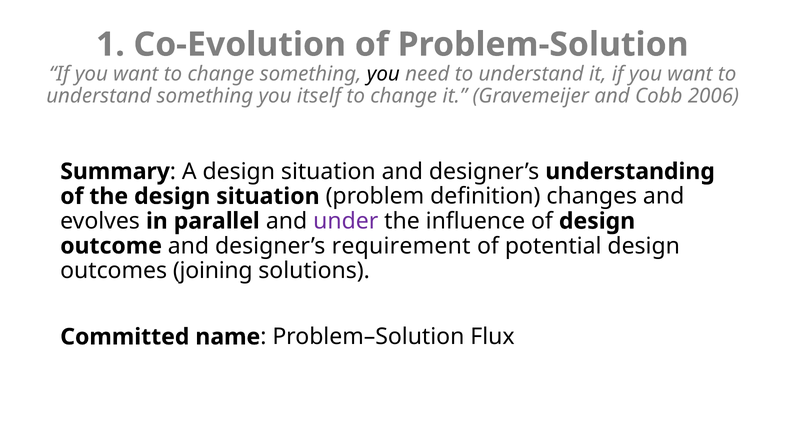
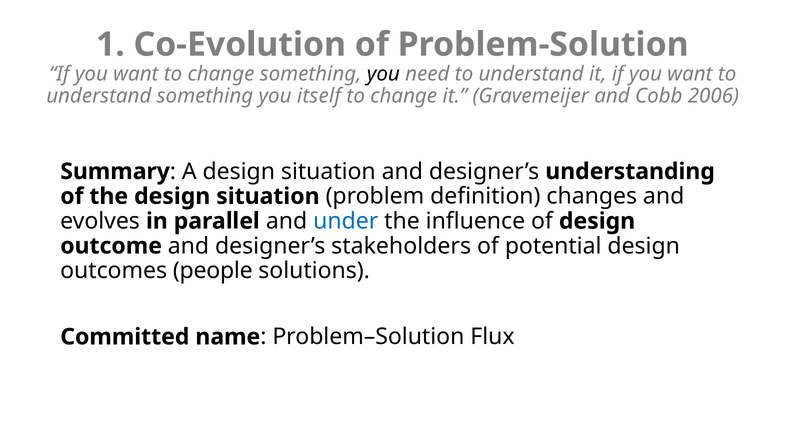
under colour: purple -> blue (346, 221)
requirement: requirement -> stakeholders (401, 246)
joining: joining -> people (213, 271)
